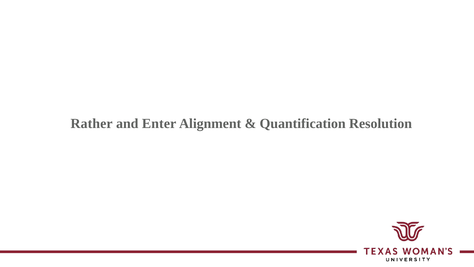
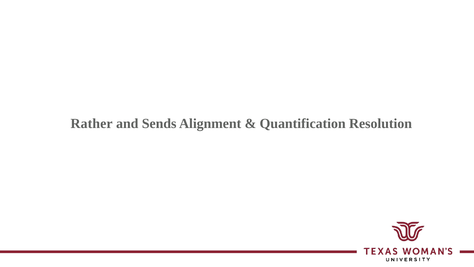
Enter: Enter -> Sends (159, 124)
